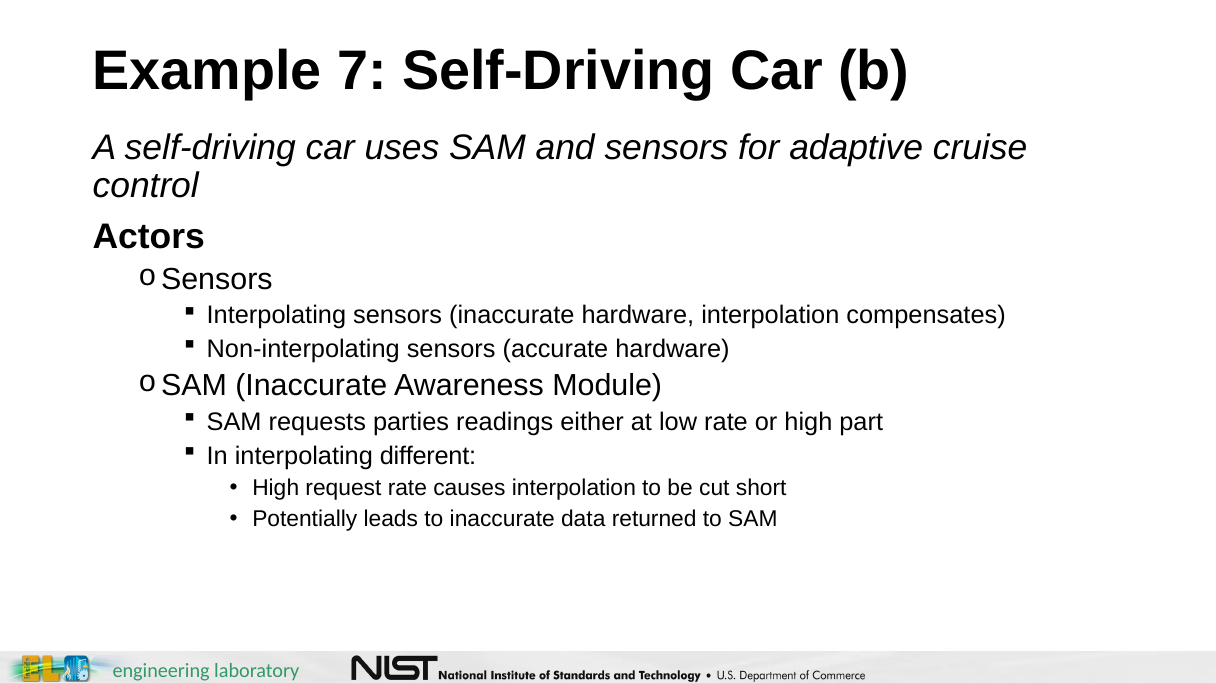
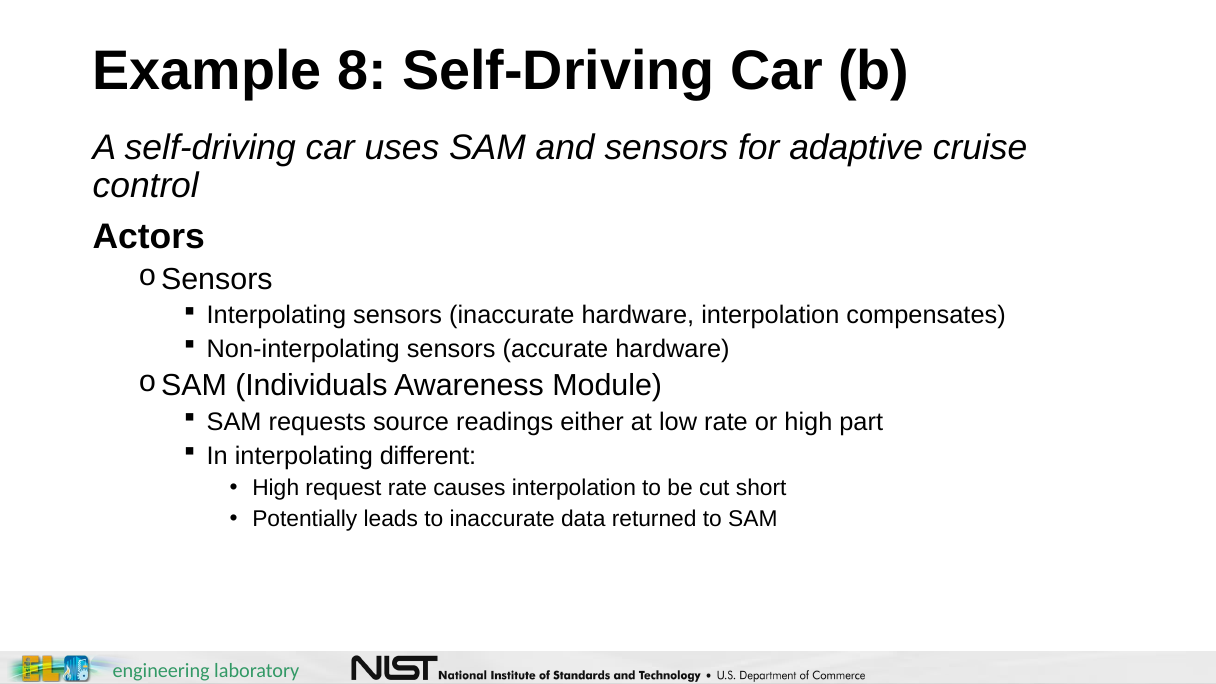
7: 7 -> 8 (362, 72)
Inaccurate: Inaccurate -> Individuals (311, 386)
parties: parties -> source (411, 422)
